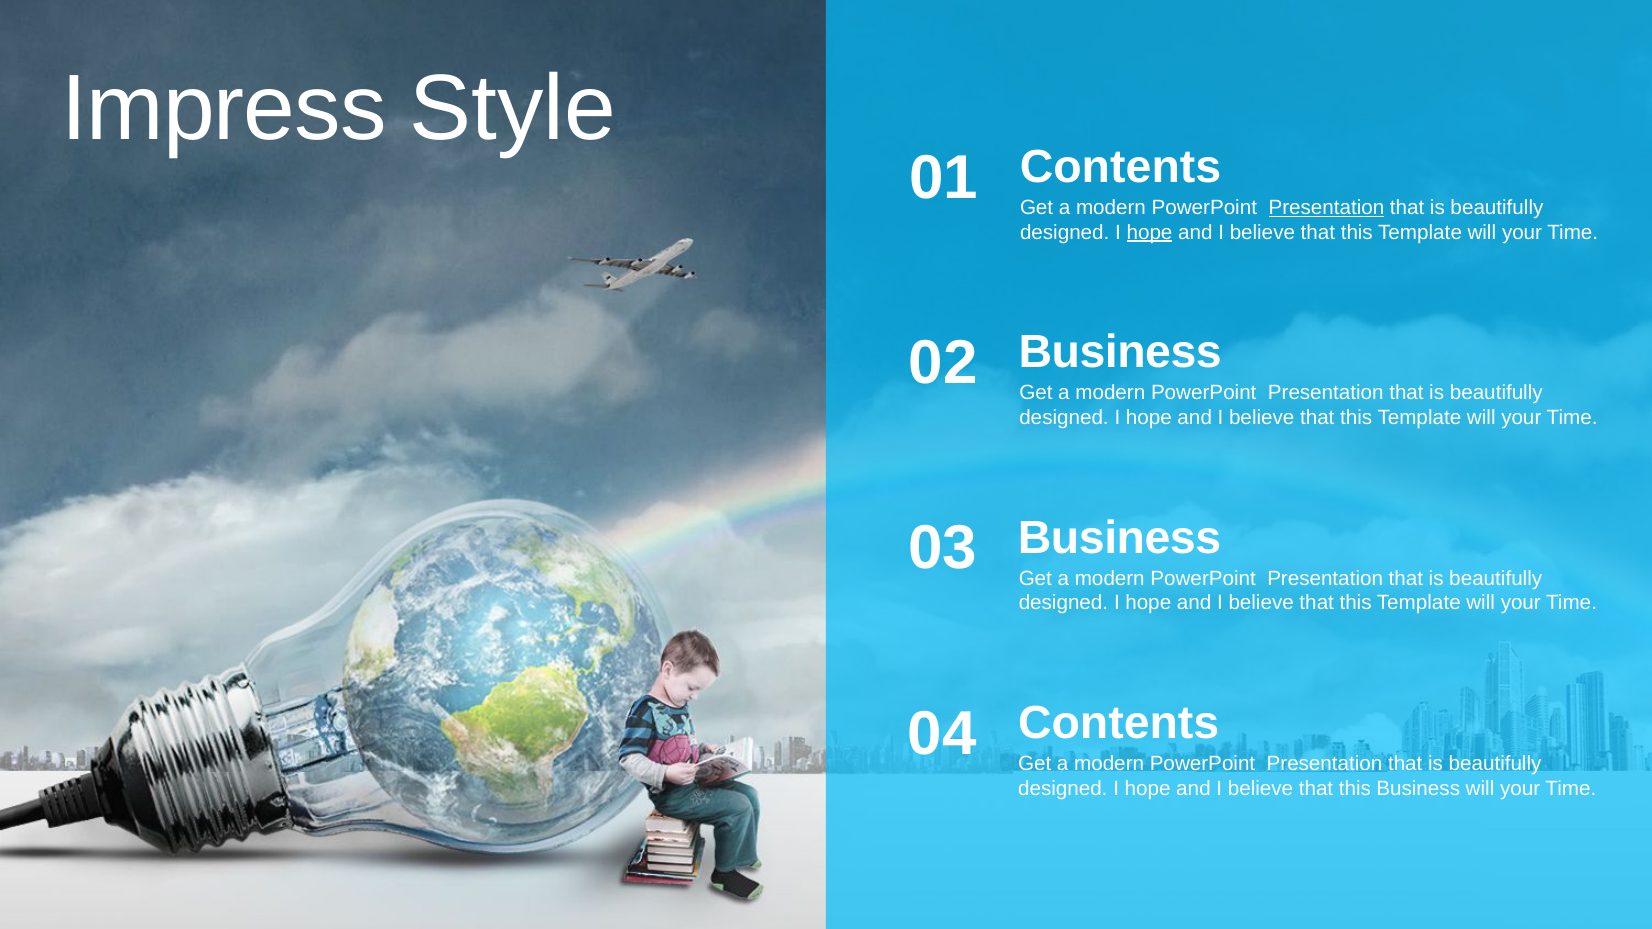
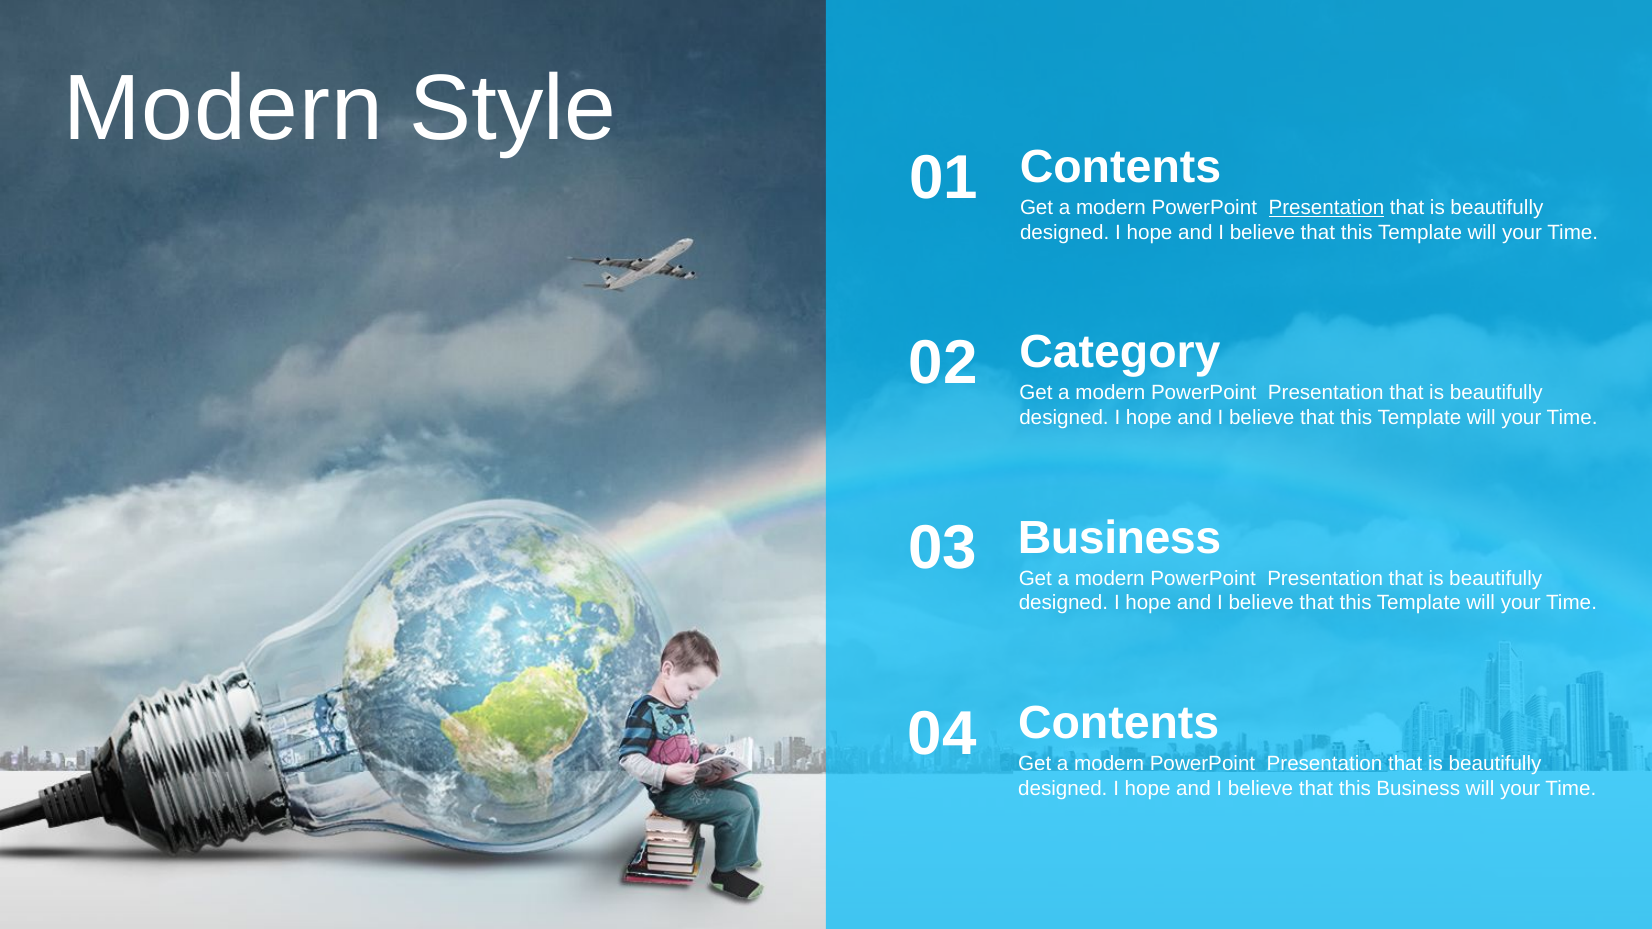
Impress: Impress -> Modern (223, 108)
hope underline: present -> none (1150, 232)
Business: Business -> Category (1120, 353)
